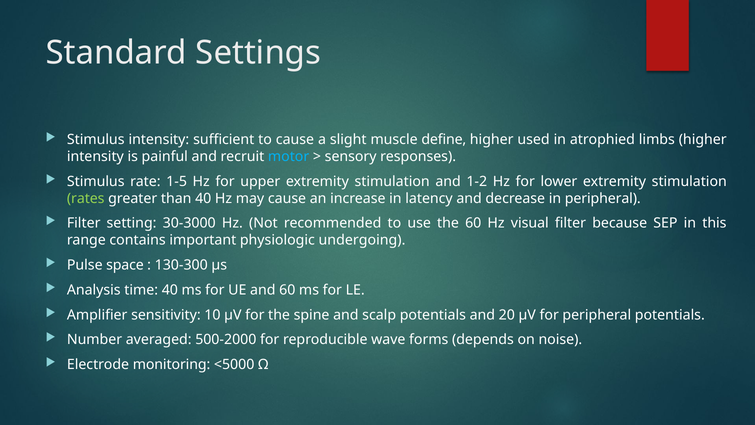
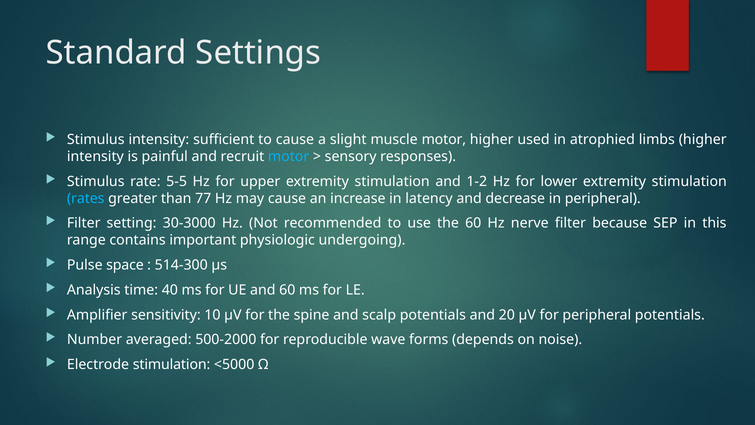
muscle define: define -> motor (444, 139)
1-5: 1-5 -> 5-5 (177, 181)
rates colour: light green -> light blue (86, 198)
than 40: 40 -> 77 (203, 198)
visual: visual -> nerve (530, 223)
130-300: 130-300 -> 514-300 (181, 265)
Electrode monitoring: monitoring -> stimulation (172, 364)
